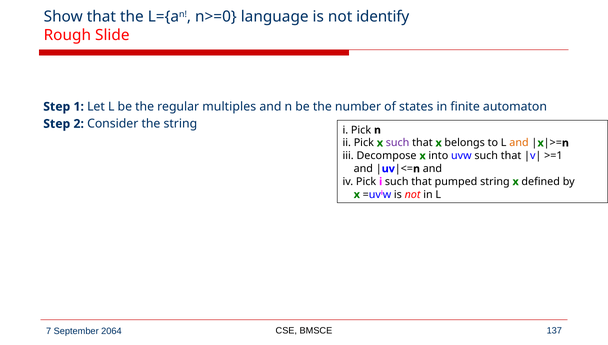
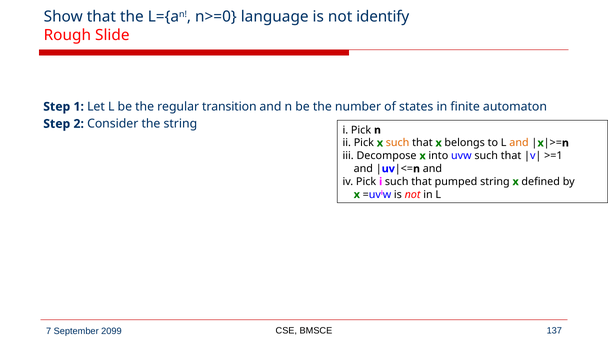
multiples: multiples -> transition (229, 107)
such colour: purple -> orange (398, 143)
2064: 2064 -> 2099 (111, 331)
